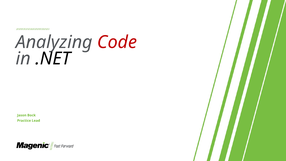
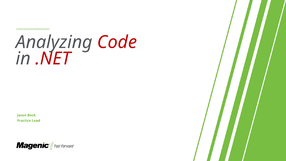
.NET colour: black -> red (53, 58)
